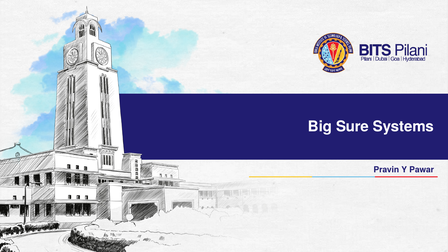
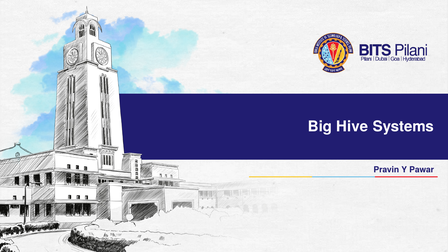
Sure: Sure -> Hive (352, 127)
